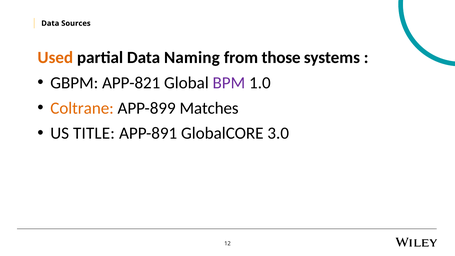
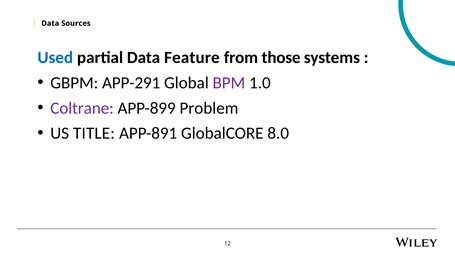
Used colour: orange -> blue (55, 58)
Naming: Naming -> Feature (192, 58)
APP-821: APP-821 -> APP-291 (131, 83)
Coltrane colour: orange -> purple (82, 108)
Matches: Matches -> Problem (209, 108)
3.0: 3.0 -> 8.0 (278, 133)
